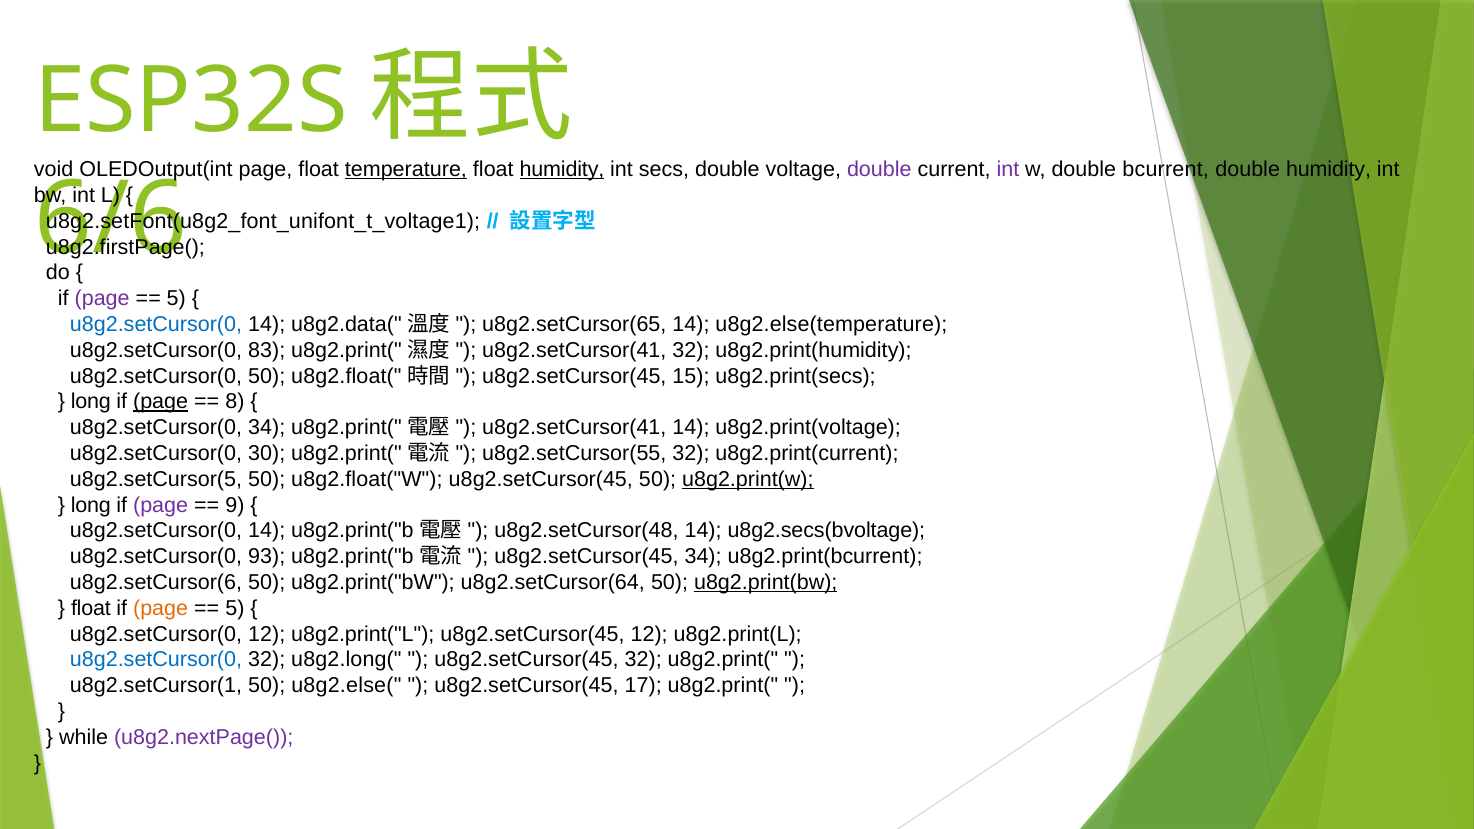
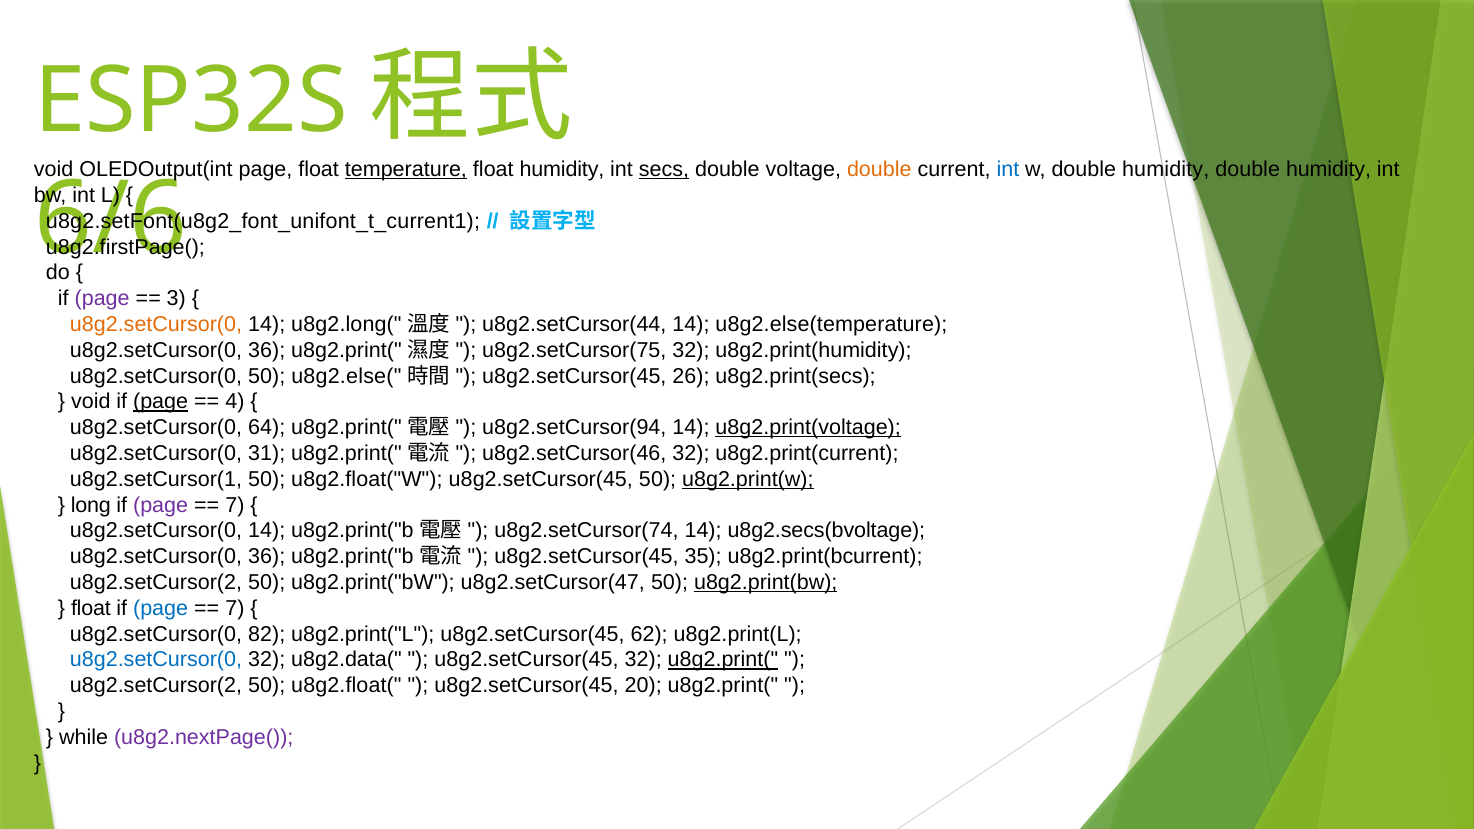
humidity underline: present -> none (562, 170)
secs underline: none -> present (664, 170)
double colour: purple -> orange (879, 170)
int colour: purple -> blue (1008, 170)
w double bcurrent: bcurrent -> humidity (1166, 170)
u8g2.setFont(u8g2_font_unifont_t_voltage1: u8g2.setFont(u8g2_font_unifont_t_voltage1 -> u8g2.setFont(u8g2_font_unifont_t_current1 (263, 221)
5: 5 -> 3 (176, 299)
u8g2.setCursor(0 colour: blue -> orange (156, 324)
u8g2.data(: u8g2.data( -> u8g2.long( (346, 324)
u8g2.setCursor(65: u8g2.setCursor(65 -> u8g2.setCursor(44 (574, 324)
83: 83 -> 36 (267, 350)
u8g2.setCursor(41: u8g2.setCursor(41 -> u8g2.setCursor(75 (574, 350)
u8g2.float(: u8g2.float( -> u8g2.else( (346, 376)
15: 15 -> 26 (691, 376)
long: long -> void (91, 402)
8: 8 -> 4 (235, 402)
u8g2.setCursor(0 34: 34 -> 64 (267, 428)
u8g2.setCursor(41: u8g2.setCursor(41 -> u8g2.setCursor(94 (574, 428)
u8g2.print(voltage underline: none -> present (808, 428)
30: 30 -> 31 (267, 453)
u8g2.setCursor(55: u8g2.setCursor(55 -> u8g2.setCursor(46 (574, 453)
u8g2.setCursor(5: u8g2.setCursor(5 -> u8g2.setCursor(1 (156, 479)
9: 9 -> 7 (235, 505)
u8g2.setCursor(48: u8g2.setCursor(48 -> u8g2.setCursor(74 (586, 531)
93: 93 -> 36 (267, 557)
u8g2.setCursor(45 34: 34 -> 35 (703, 557)
u8g2.setCursor(6: u8g2.setCursor(6 -> u8g2.setCursor(2 (156, 582)
u8g2.setCursor(64: u8g2.setCursor(64 -> u8g2.setCursor(47 (553, 582)
page colour: orange -> blue (161, 608)
5: 5 -> 7 (235, 608)
u8g2.setCursor(0 12: 12 -> 82 (267, 634)
u8g2.setCursor(45 12: 12 -> 62 (649, 634)
u8g2.long(: u8g2.long( -> u8g2.data( (346, 660)
u8g2.print( underline: none -> present (723, 660)
u8g2.setCursor(1: u8g2.setCursor(1 -> u8g2.setCursor(2 (156, 686)
u8g2.else(: u8g2.else( -> u8g2.float( (346, 686)
17: 17 -> 20 (643, 686)
